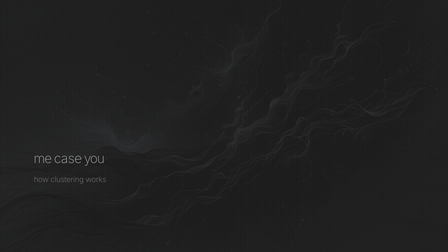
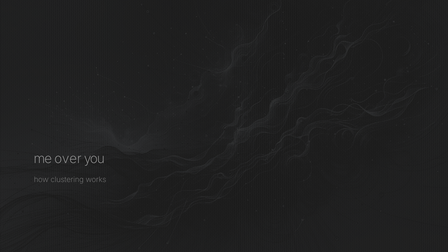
case: case -> over (68, 159)
